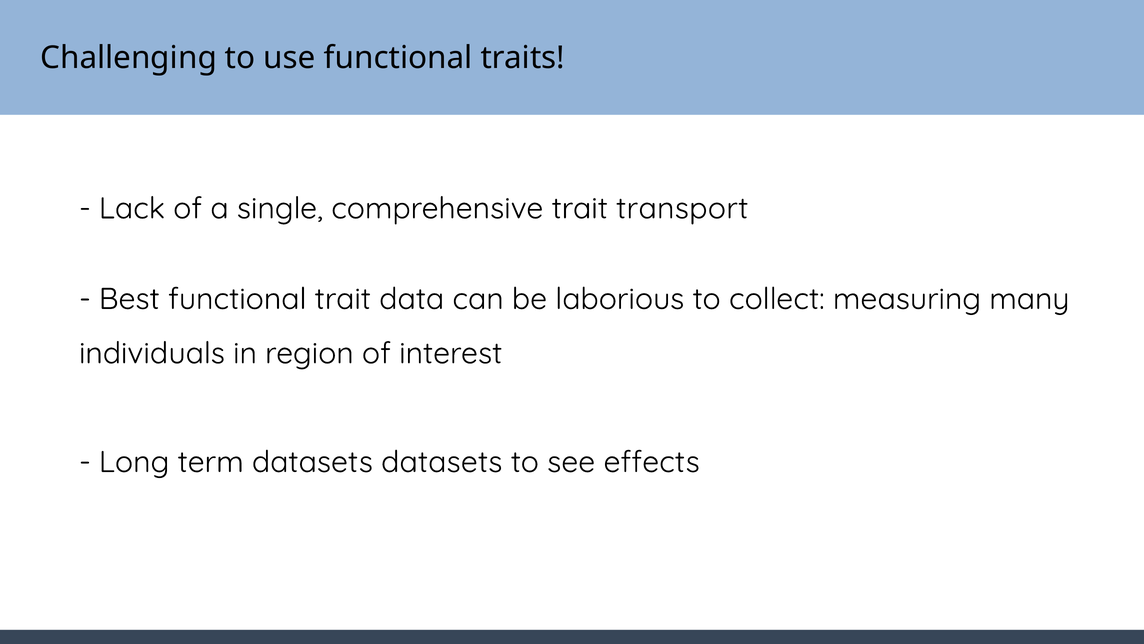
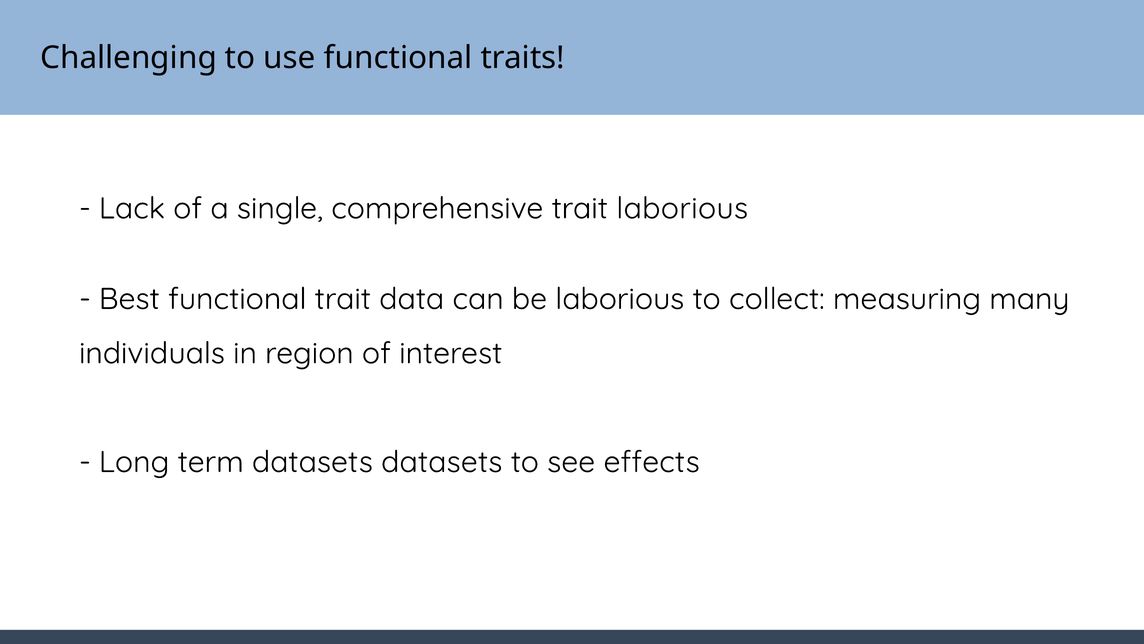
trait transport: transport -> laborious (682, 208)
